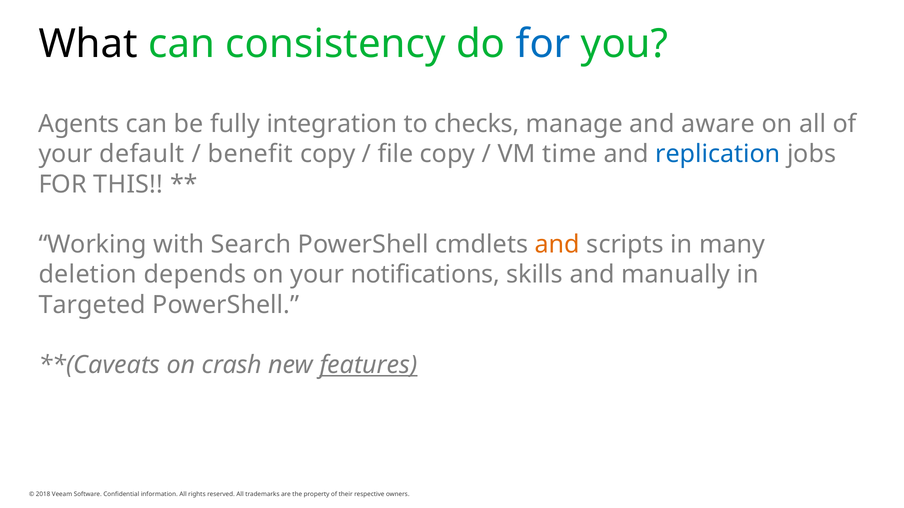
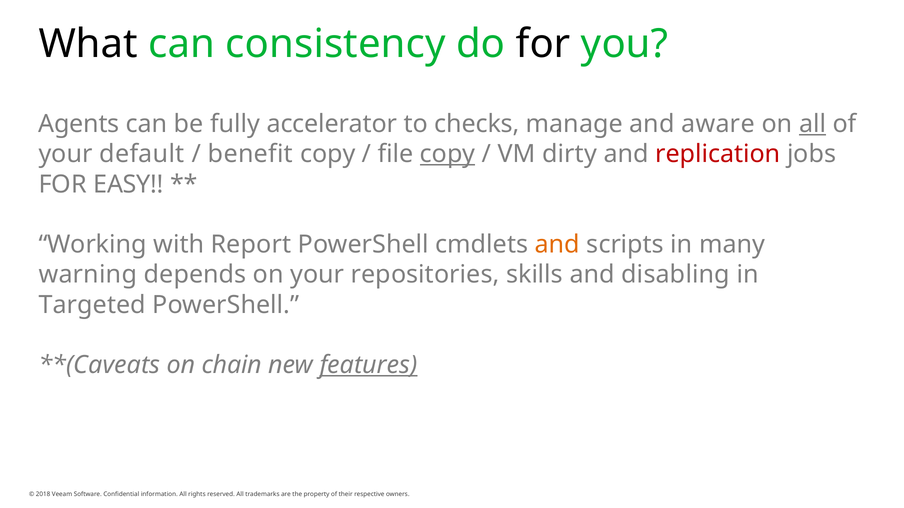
for colour: blue -> black (543, 44)
integration: integration -> accelerator (332, 124)
all underline: none -> present (813, 124)
copy underline: none -> present (448, 154)
time: time -> dirty (569, 154)
replication colour: blue -> red (718, 154)
THIS: THIS -> EASY (129, 184)
Search: Search -> Report (251, 245)
deletion: deletion -> warning (88, 275)
notifications: notifications -> repositories (425, 275)
manually: manually -> disabling (676, 275)
crash: crash -> chain (232, 365)
